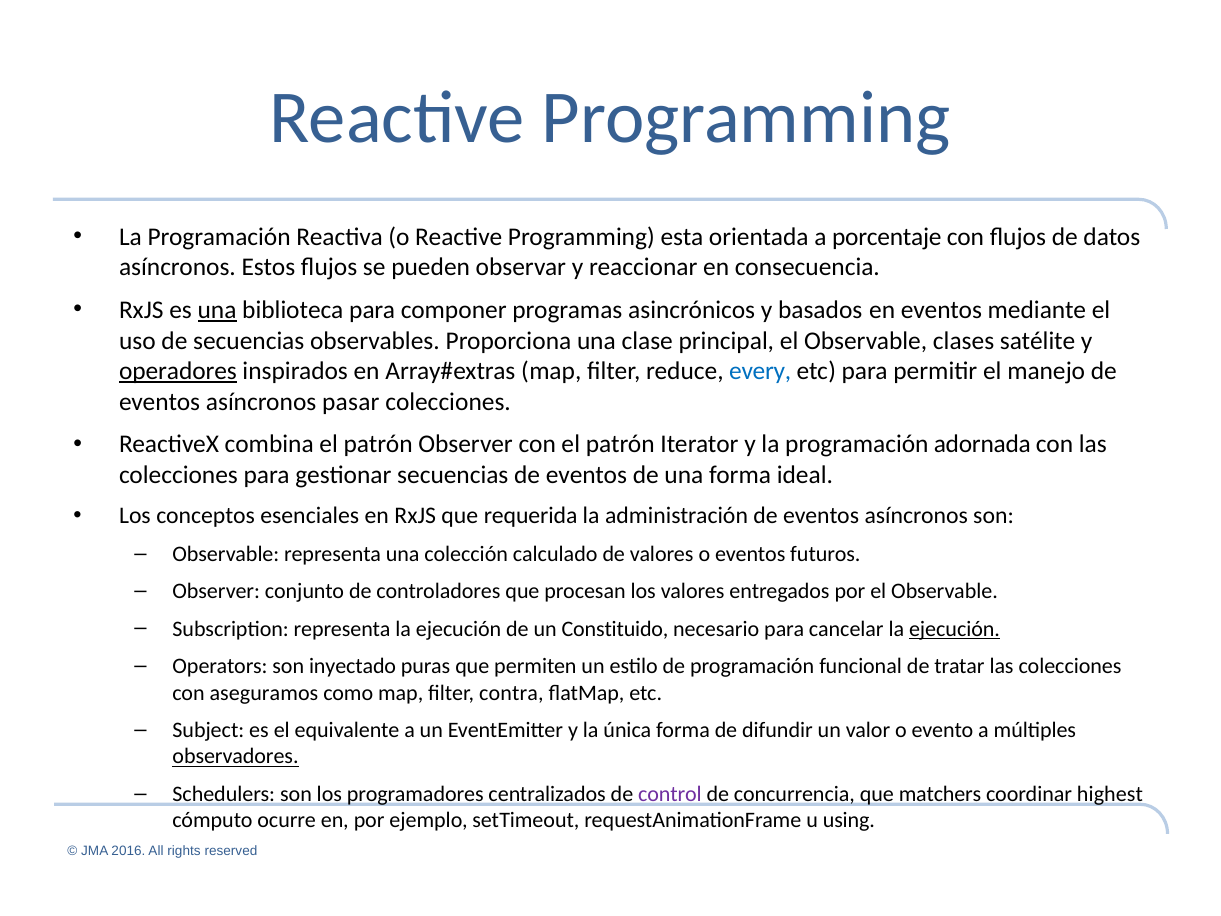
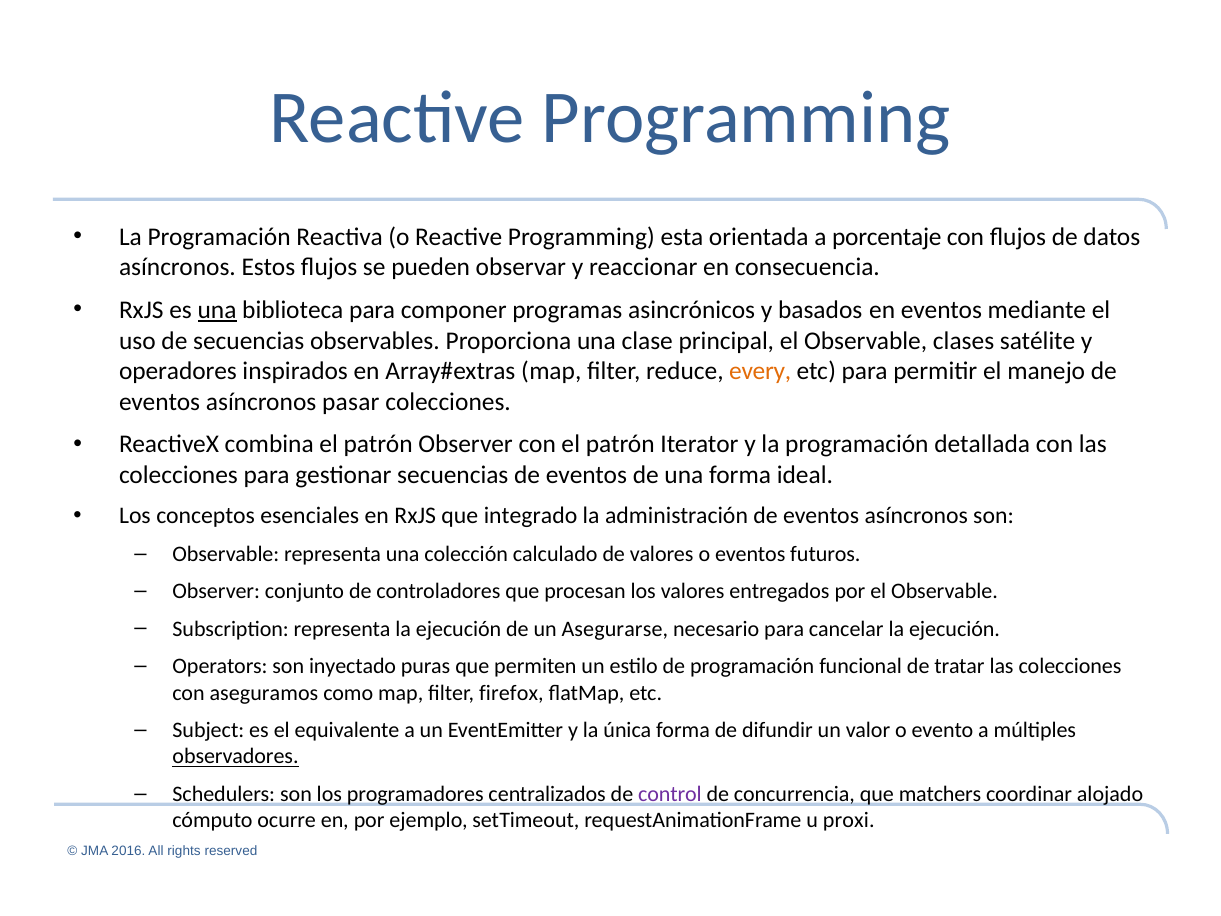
operadores underline: present -> none (178, 371)
every colour: blue -> orange (760, 371)
adornada: adornada -> detallada (982, 444)
requerida: requerida -> integrado (531, 516)
Constituido: Constituido -> Asegurarse (615, 629)
ejecución underline: present -> none (955, 629)
contra: contra -> firefox (511, 693)
highest: highest -> alojado (1110, 794)
using: using -> proxi (849, 820)
